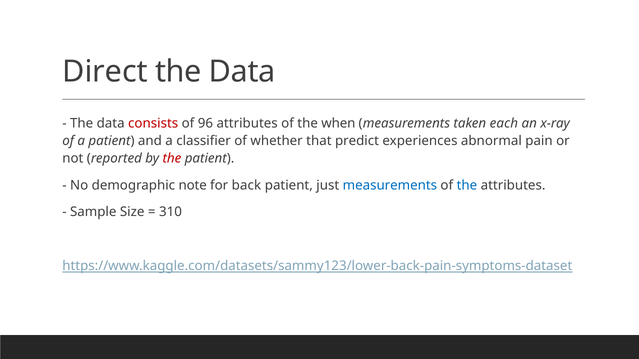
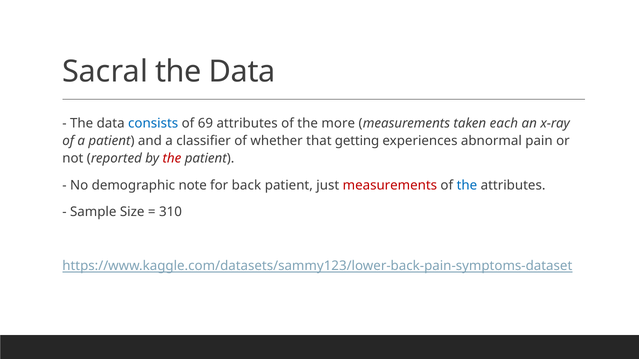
Direct: Direct -> Sacral (105, 72)
consists colour: red -> blue (153, 123)
96: 96 -> 69 (205, 123)
when: when -> more (338, 123)
predict: predict -> getting (357, 141)
measurements colour: blue -> red (390, 185)
